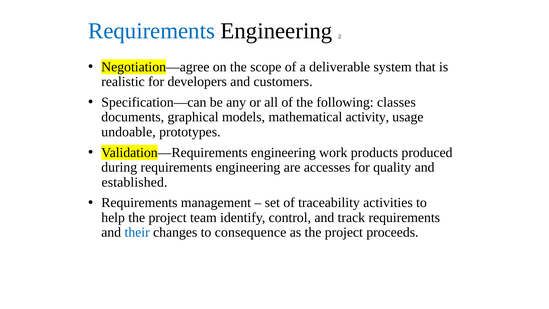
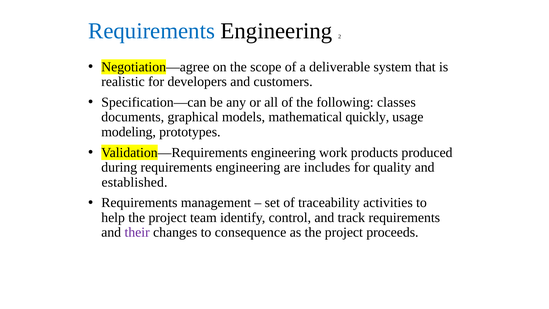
activity: activity -> quickly (367, 117)
undoable: undoable -> modeling (129, 132)
accesses: accesses -> includes (327, 167)
their colour: blue -> purple (137, 232)
